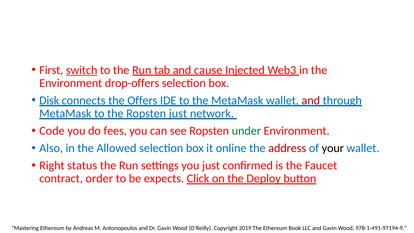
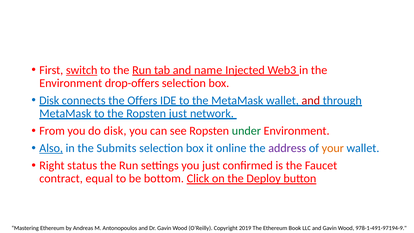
cause: cause -> name (208, 70)
Code: Code -> From (52, 131)
do fees: fees -> disk (115, 131)
Also underline: none -> present (51, 148)
Allowed: Allowed -> Submits (116, 148)
address colour: red -> purple (287, 148)
your colour: black -> orange (333, 148)
order: order -> equal (99, 179)
expects: expects -> bottom (164, 179)
